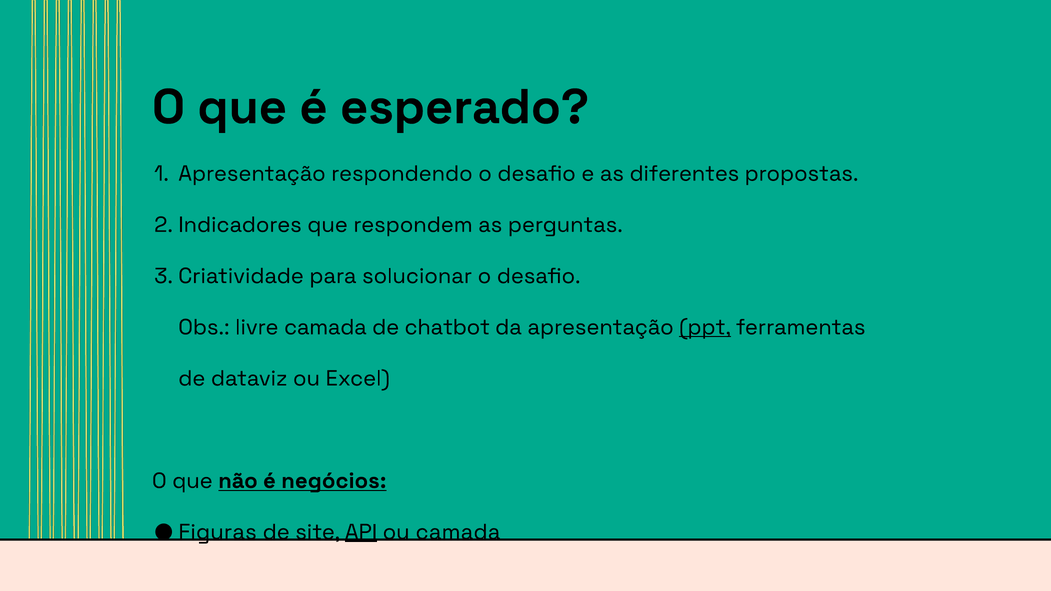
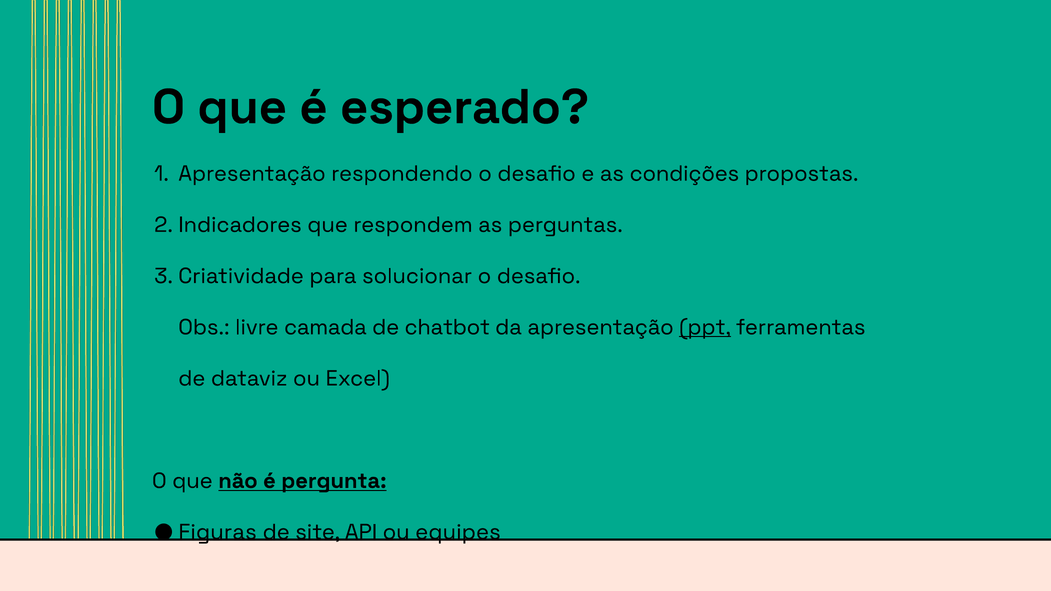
diferentes: diferentes -> condições (684, 173)
negócios: negócios -> pergunta (334, 481)
API underline: present -> none (361, 532)
ou camada: camada -> equipes (458, 532)
